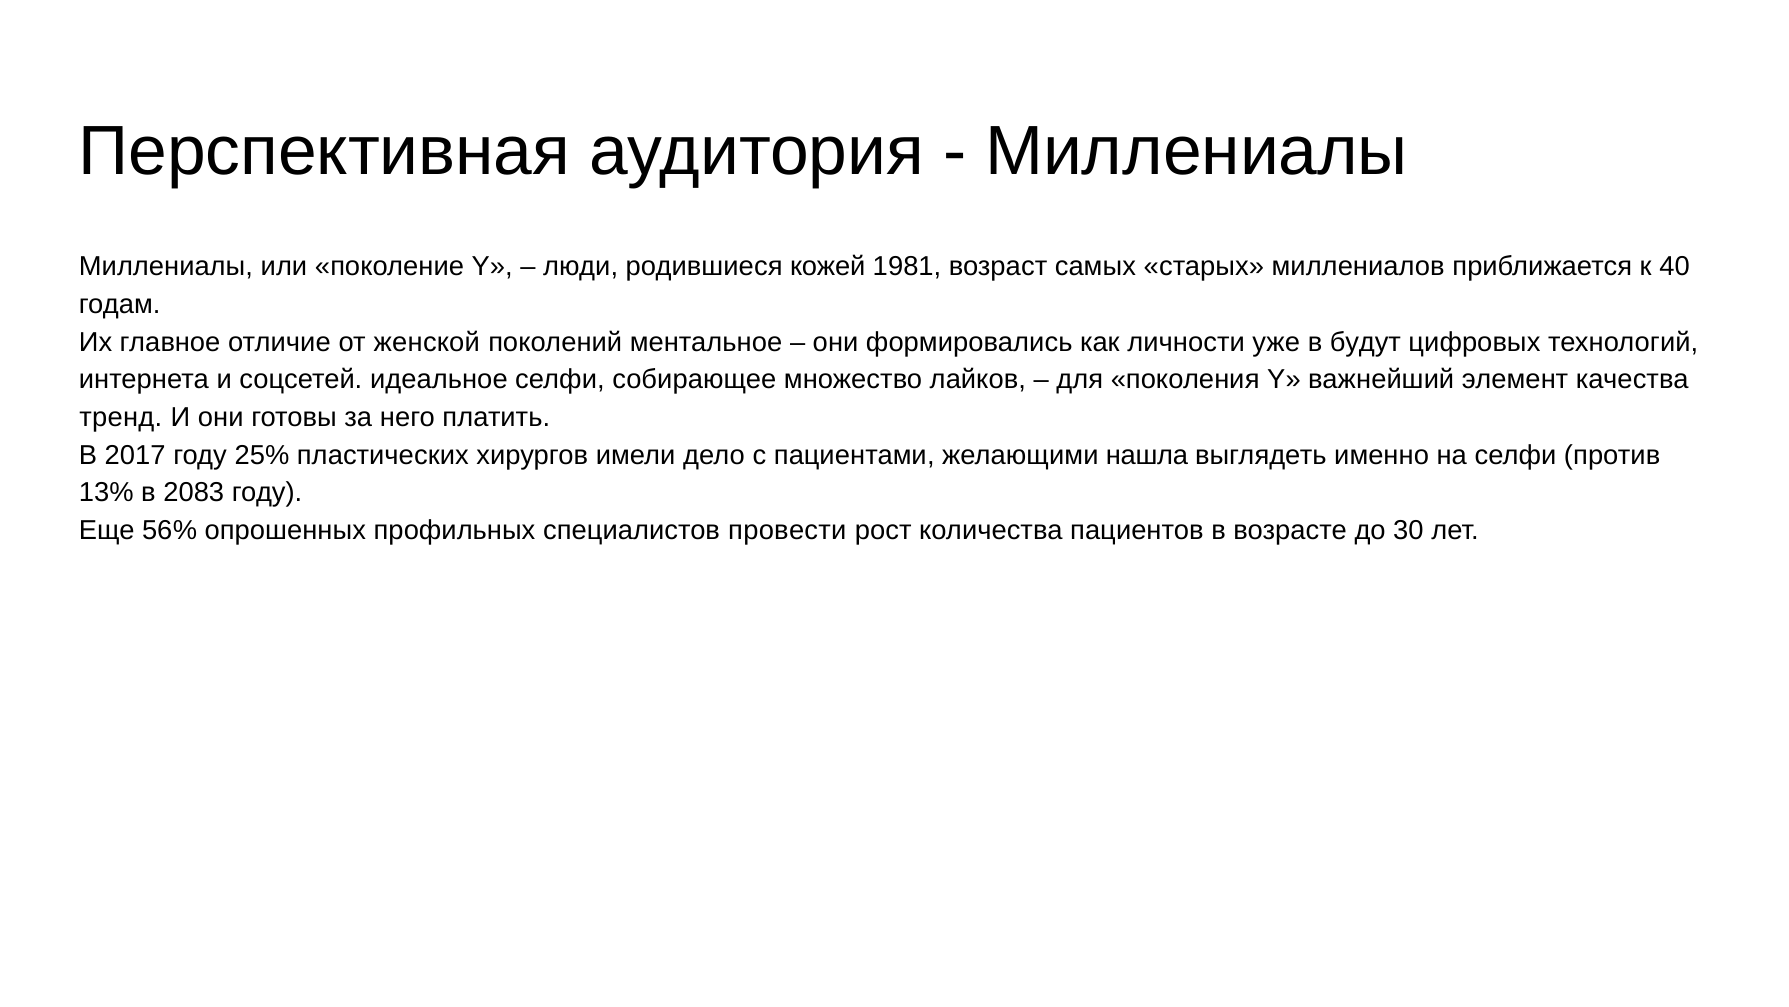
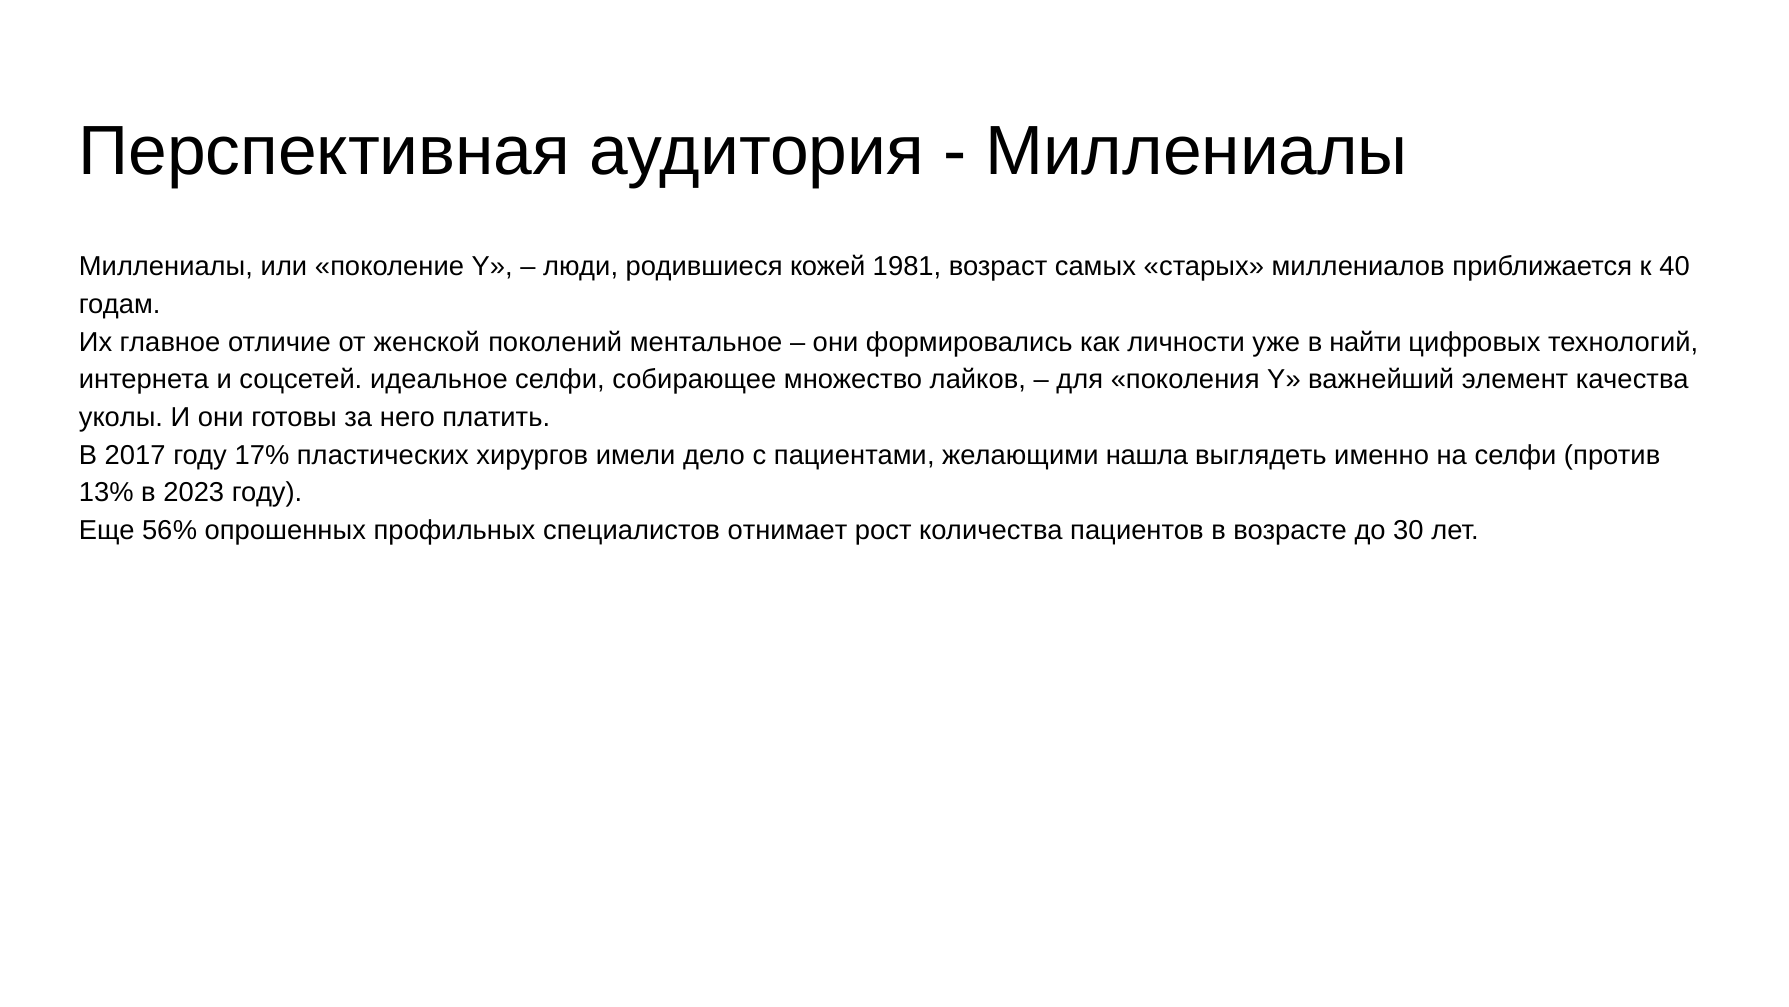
будут: будут -> найти (1366, 342)
тренд: тренд -> уколы (121, 417)
25%: 25% -> 17% (262, 455)
2083: 2083 -> 2023 (194, 493)
провести: провести -> отнимает (787, 530)
